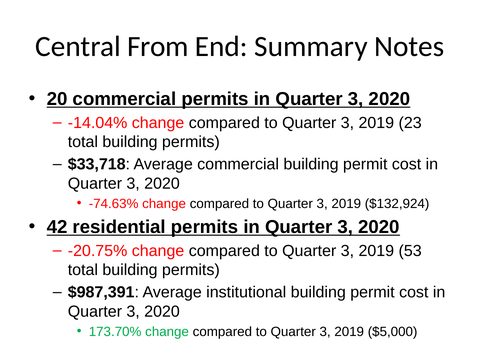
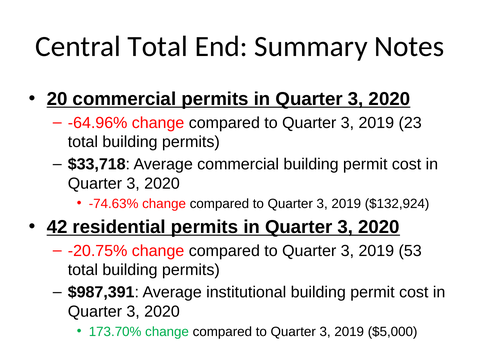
Central From: From -> Total (158, 46)
-14.04%: -14.04% -> -64.96% (98, 123)
